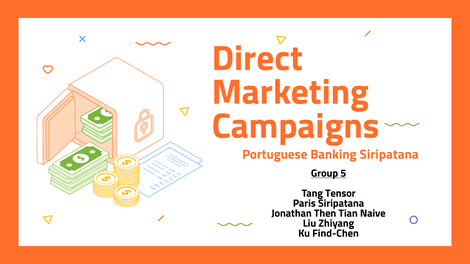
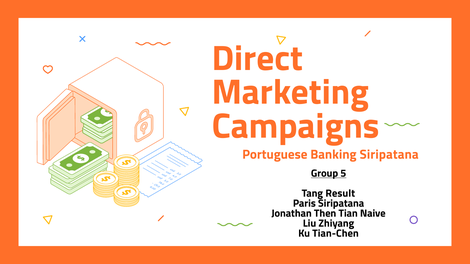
Tensor: Tensor -> Result (340, 194)
Find-Chen: Find-Chen -> Tian-Chen (336, 234)
